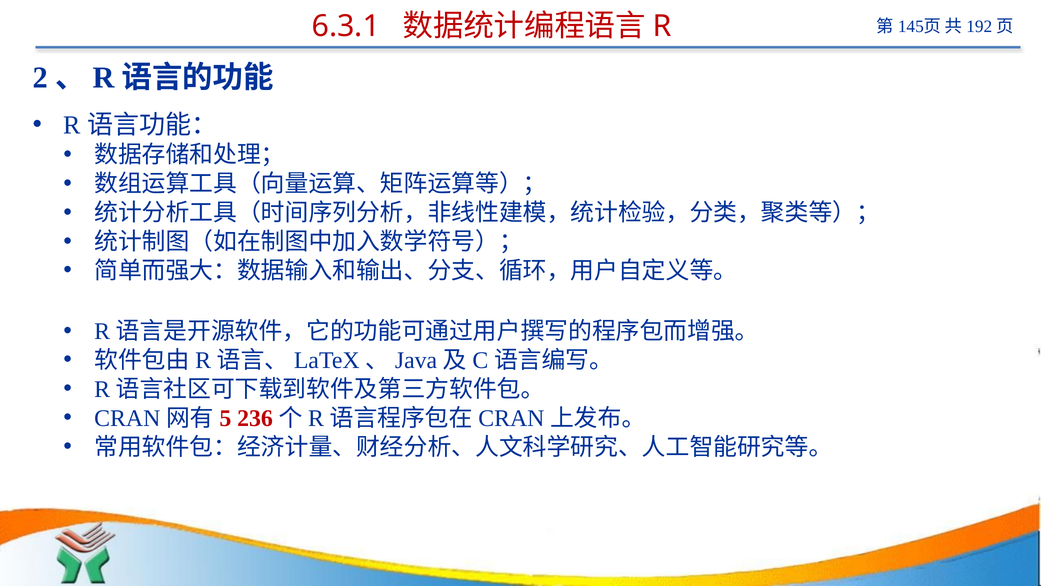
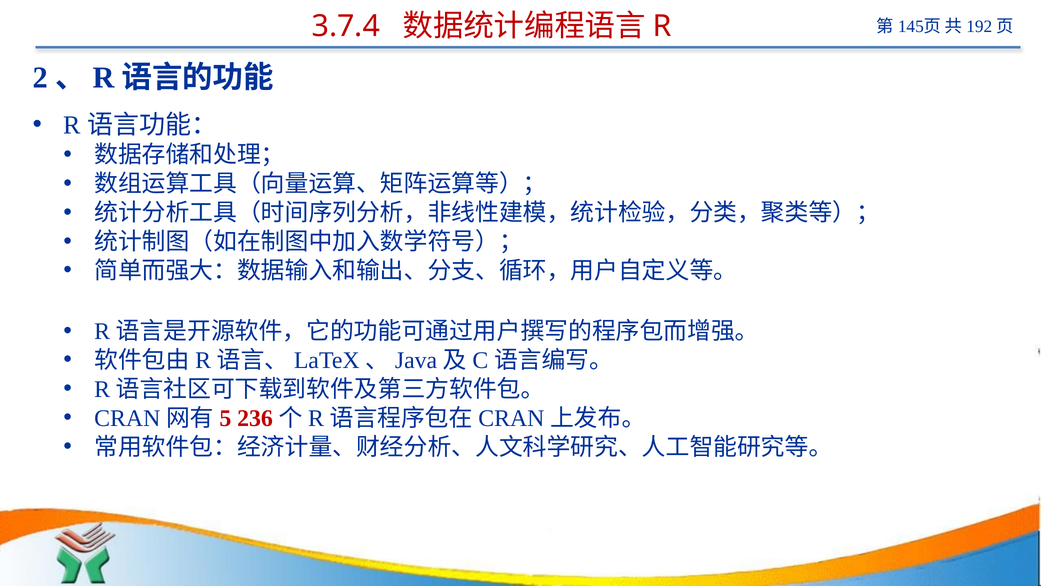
6.3.1: 6.3.1 -> 3.7.4 (346, 26)
